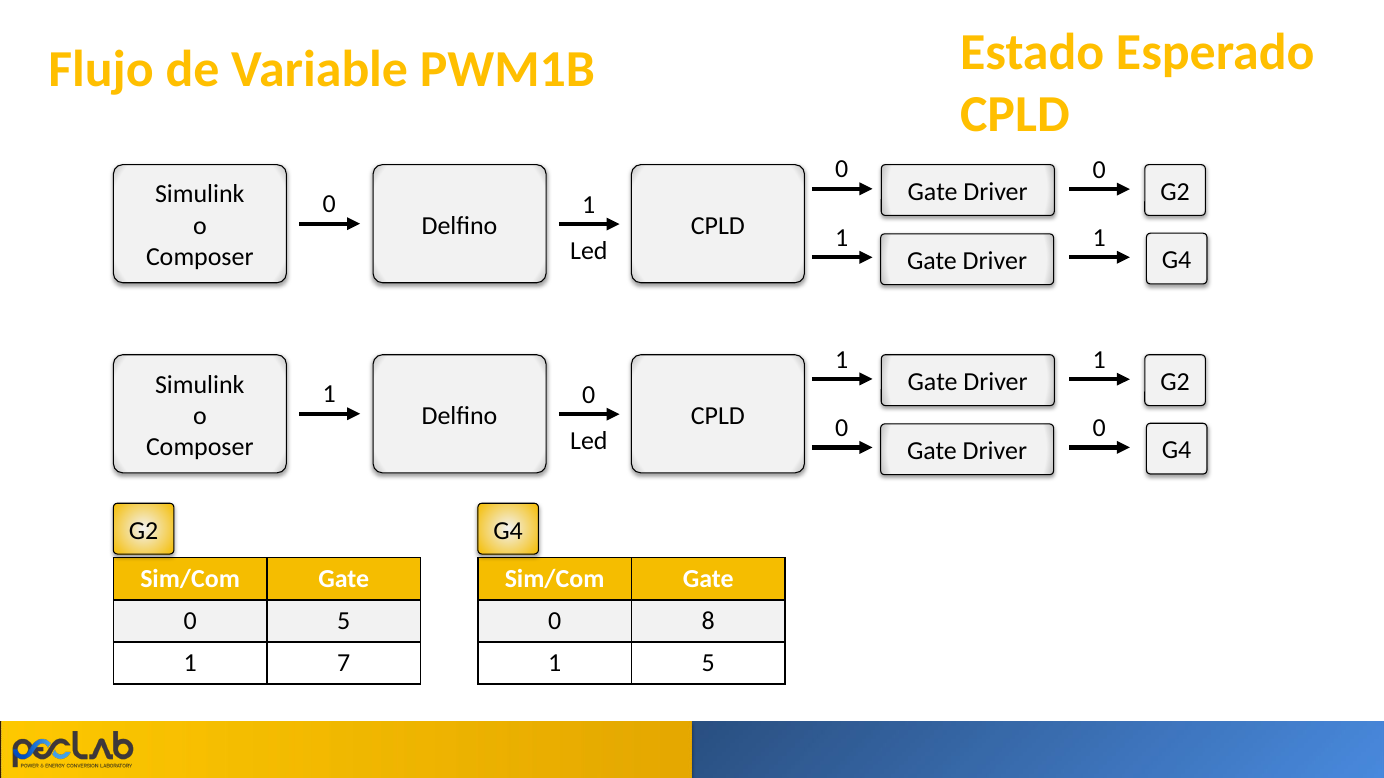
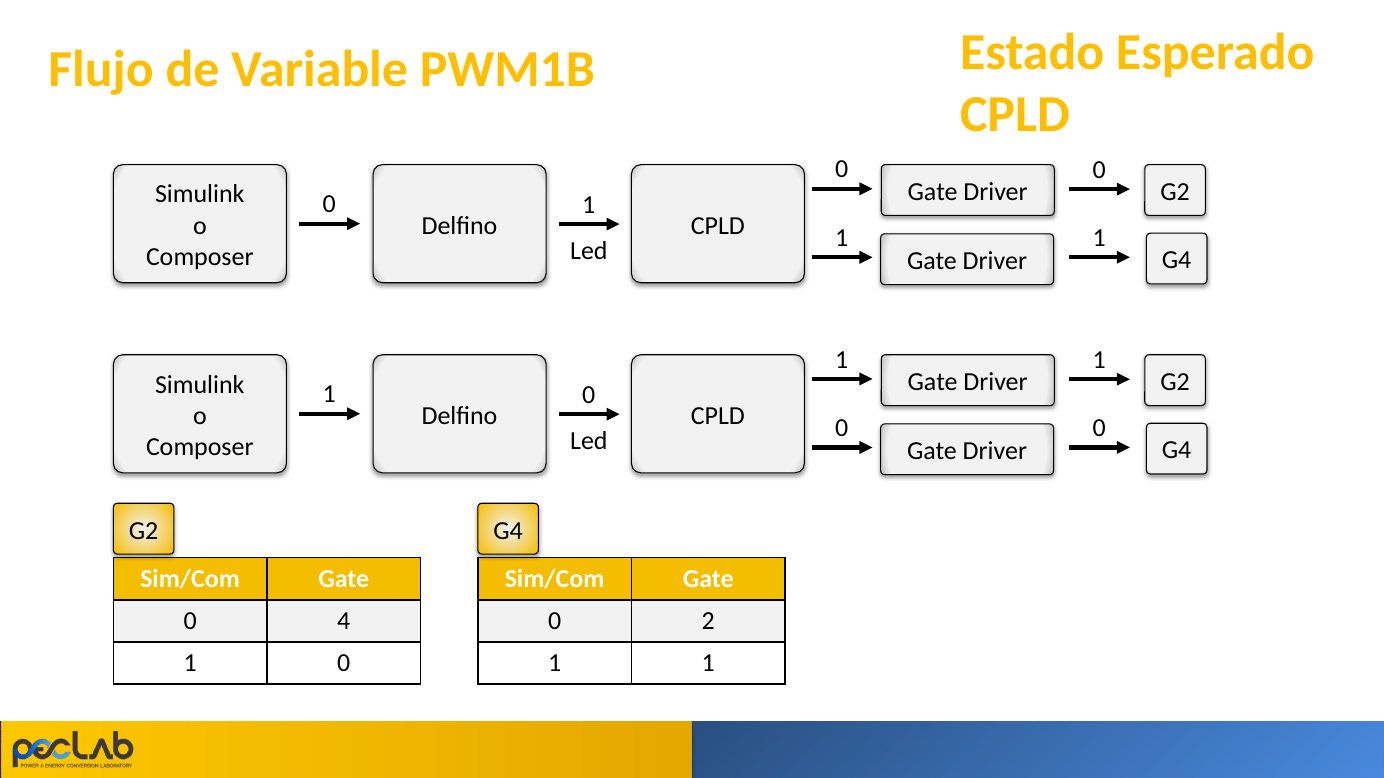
0 5: 5 -> 4 (344, 622)
8: 8 -> 2 (708, 622)
7: 7 -> 0 (344, 664)
1 5: 5 -> 1 (708, 664)
